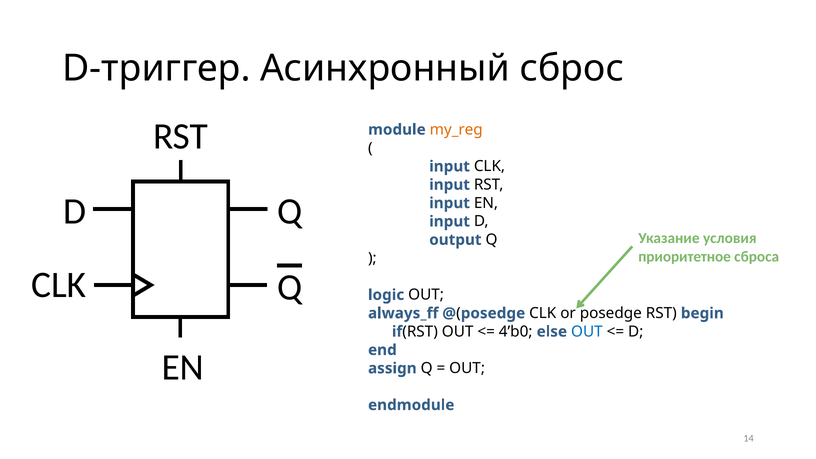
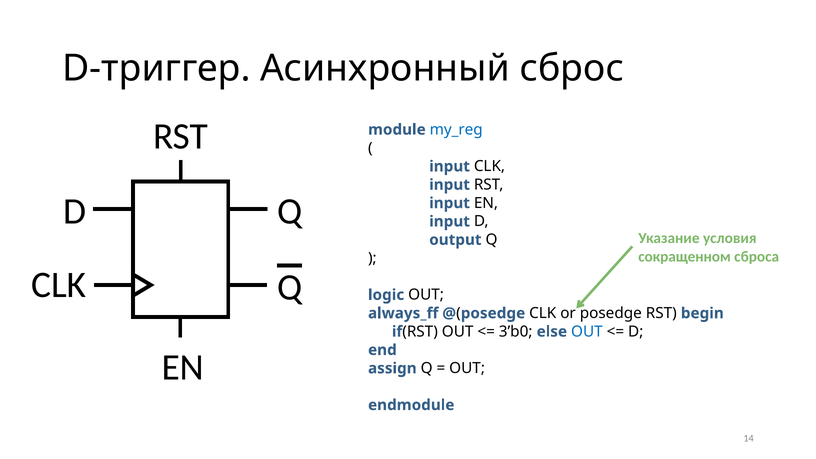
my_reg colour: orange -> blue (456, 130)
приоритетное: приоритетное -> сокращенном (685, 257)
4’b0: 4’b0 -> 3’b0 (516, 332)
